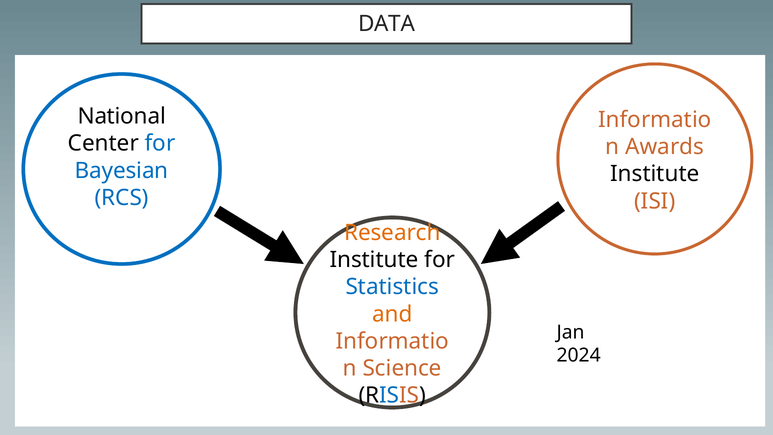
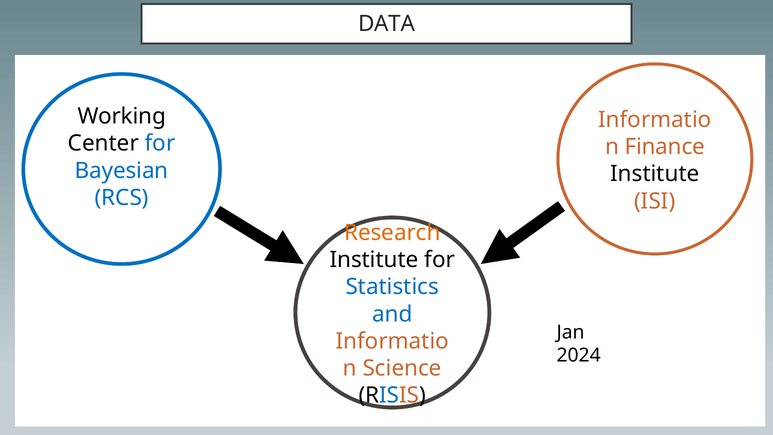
National: National -> Working (122, 116)
Awards: Awards -> Finance (665, 147)
and colour: orange -> blue (392, 314)
